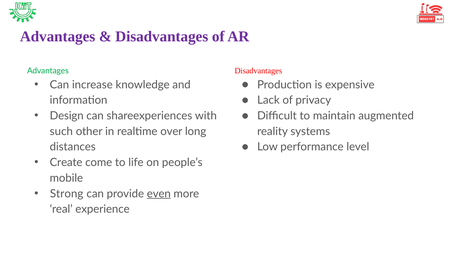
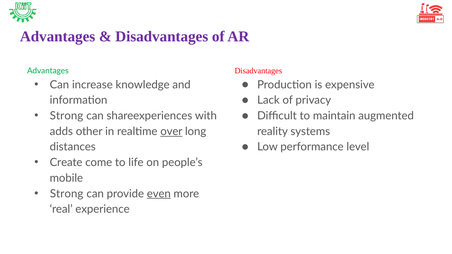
Design: Design -> Strong (67, 116)
such: such -> adds (61, 131)
over underline: none -> present (171, 131)
